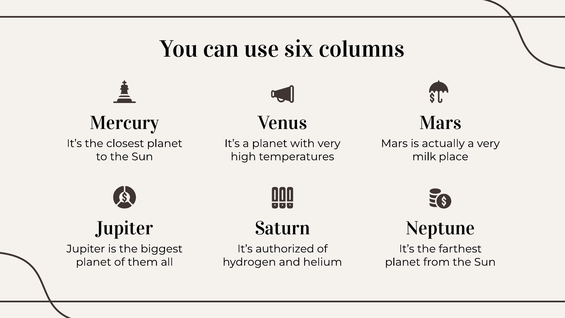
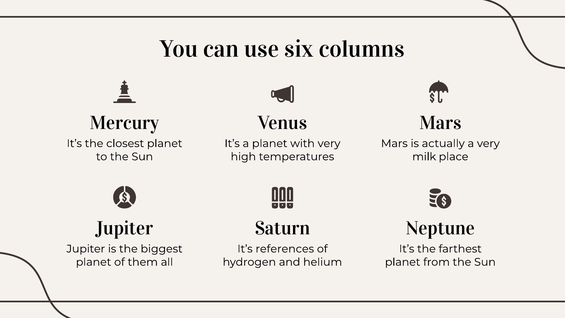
authorized: authorized -> references (285, 249)
